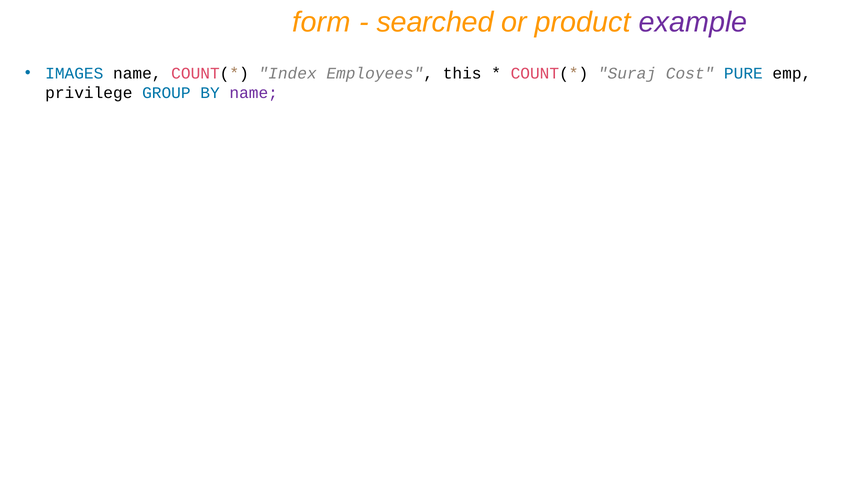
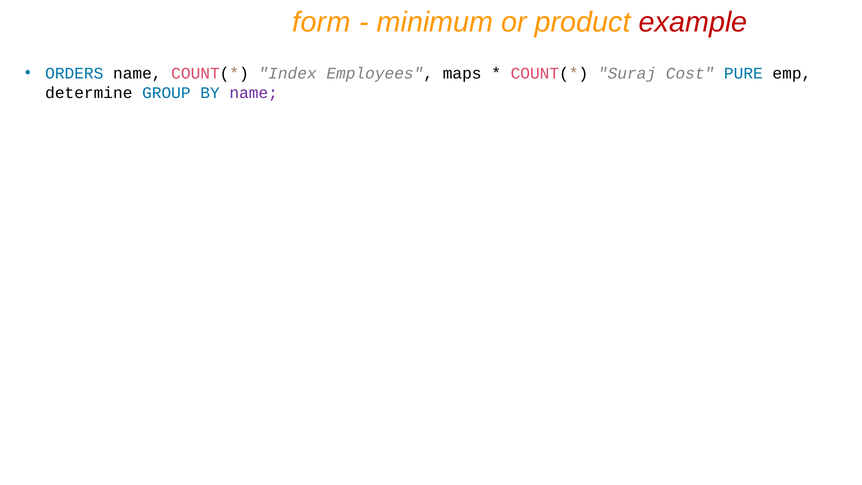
searched: searched -> minimum (435, 22)
example colour: purple -> red (693, 22)
IMAGES: IMAGES -> ORDERS (74, 73)
this: this -> maps (462, 73)
privilege: privilege -> determine (89, 93)
